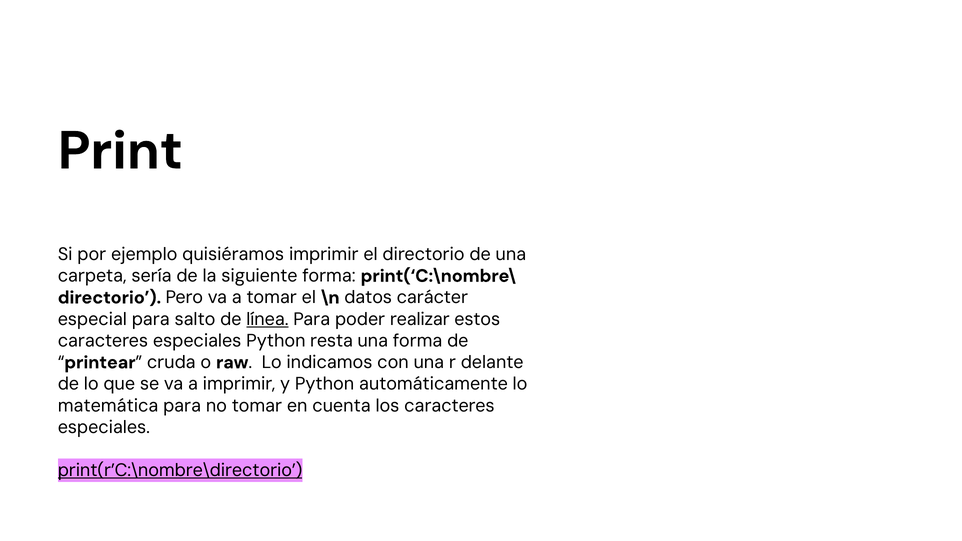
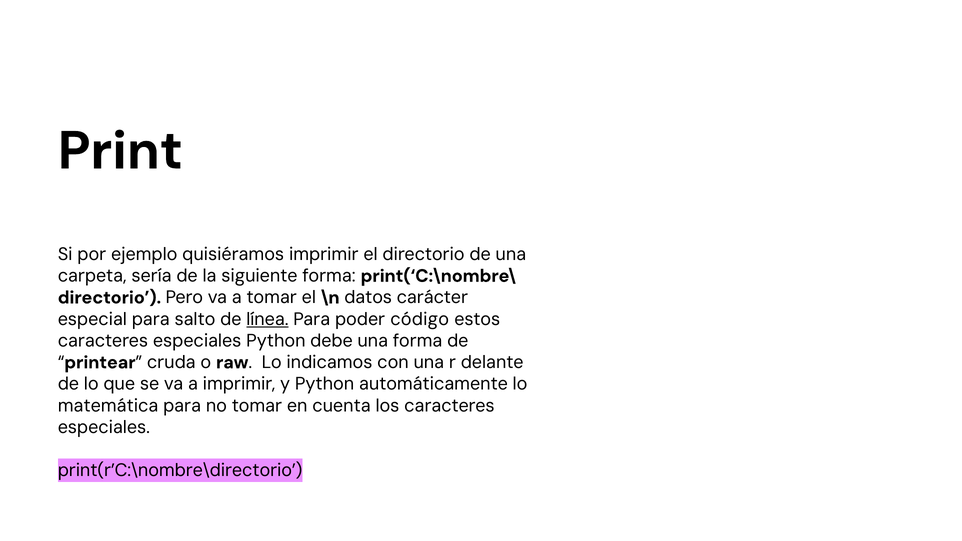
realizar: realizar -> código (420, 319)
resta: resta -> debe (331, 341)
print(r’C:\nombre\directorio underline: present -> none (180, 471)
